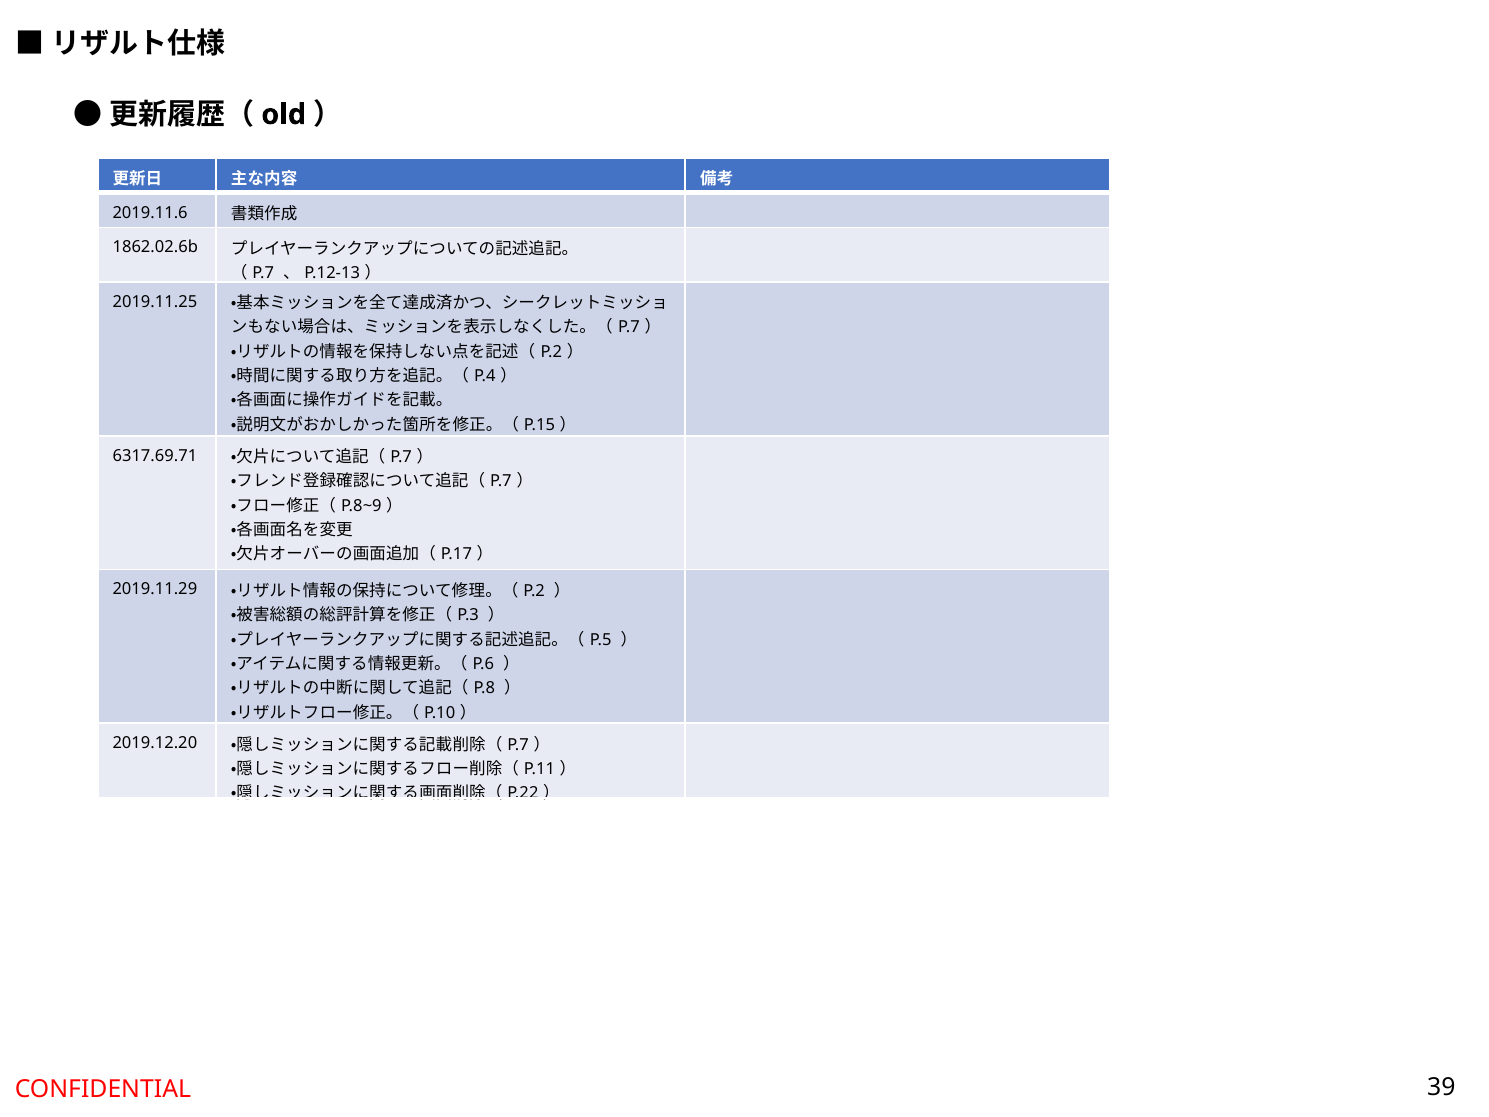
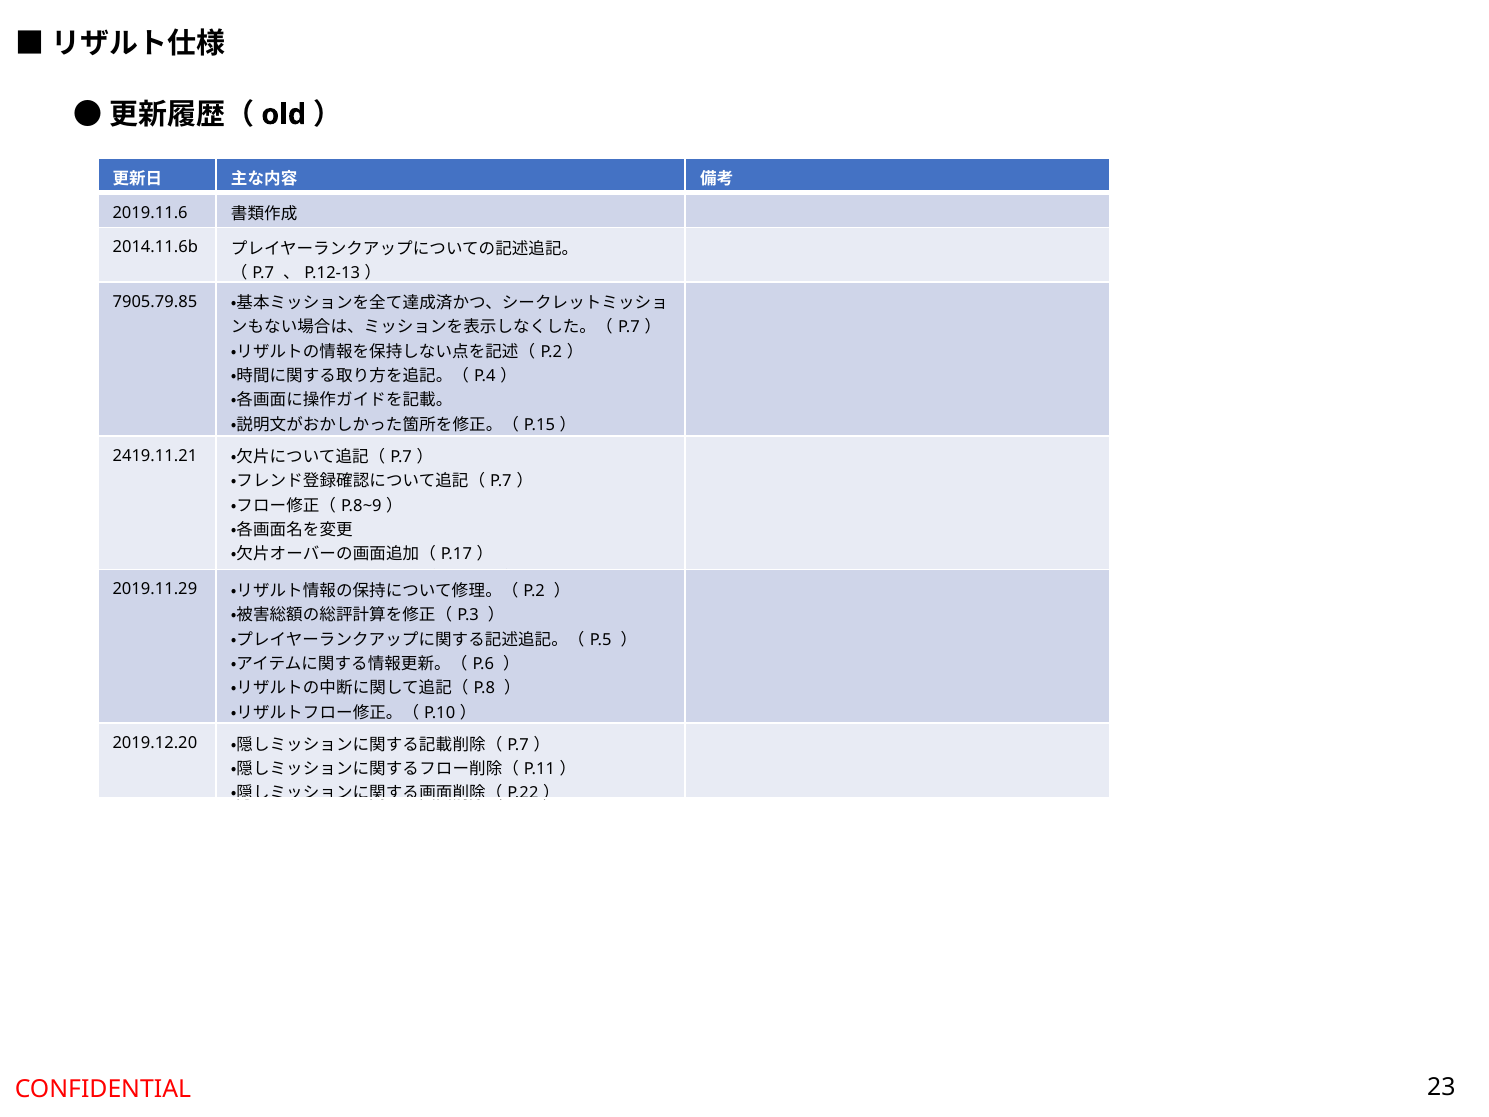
1862.02.6b: 1862.02.6b -> 2014.11.6b (155, 247)
2019.11.25: 2019.11.25 -> 7905.79.85 (155, 302)
6317.69.71: 6317.69.71 -> 2419.11.21 (155, 455)
39: 39 -> 23 (1441, 1087)
